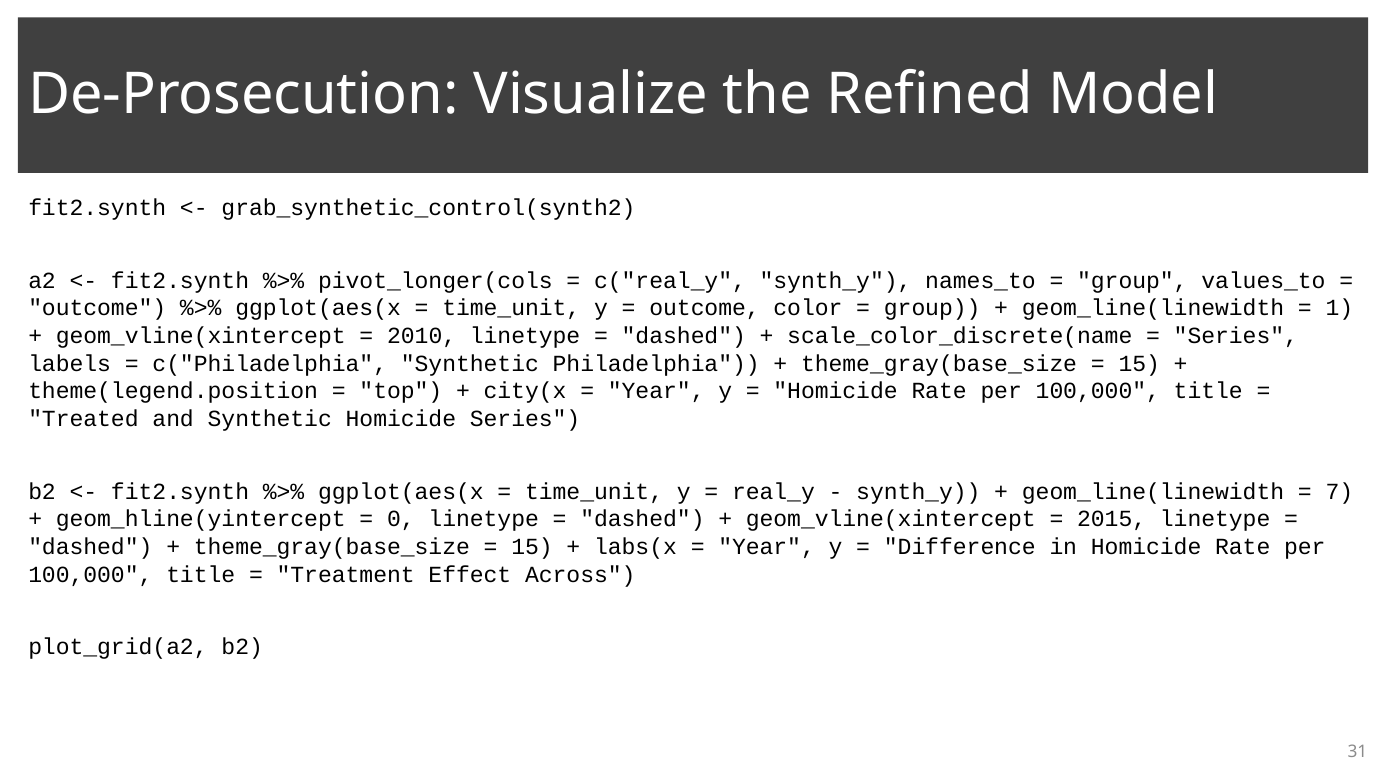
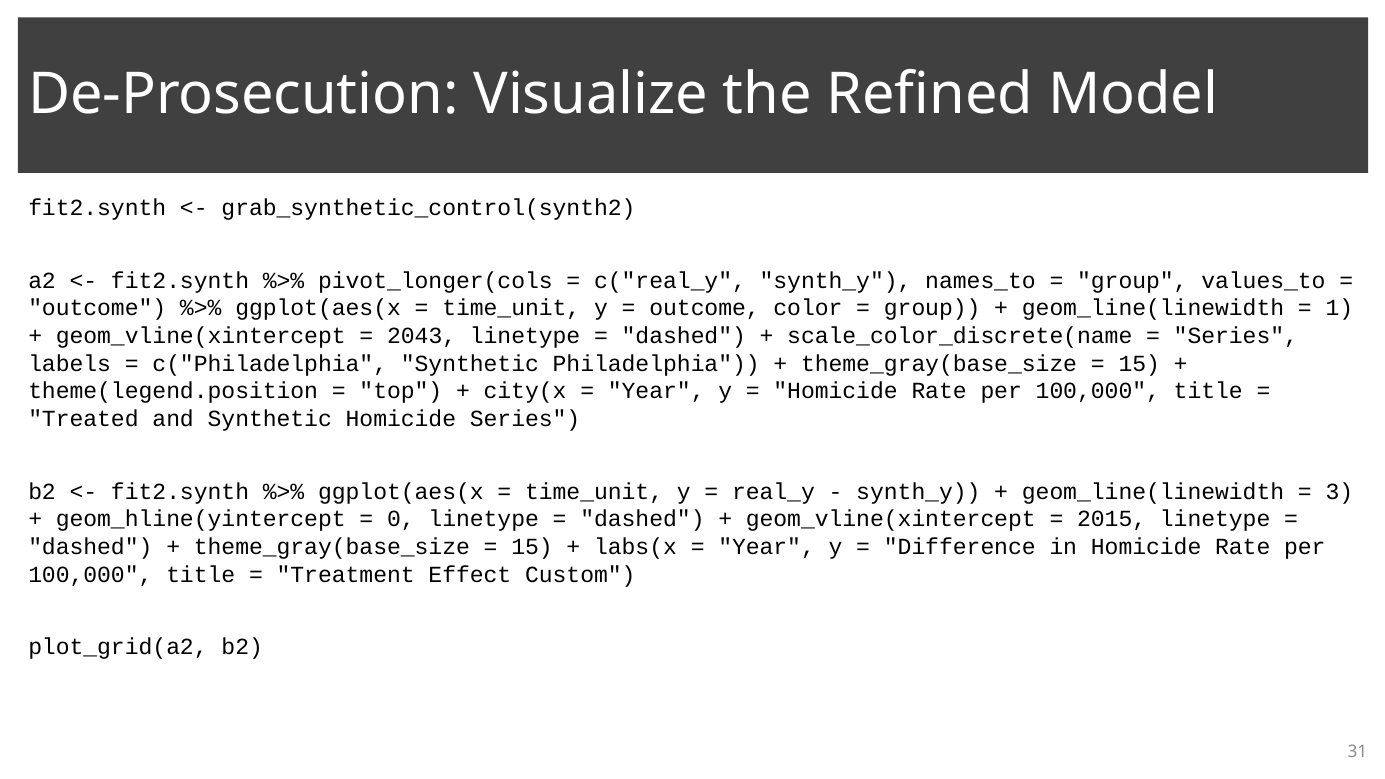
2010: 2010 -> 2043 (422, 336)
7: 7 -> 3 (1339, 492)
Across: Across -> Custom (580, 575)
